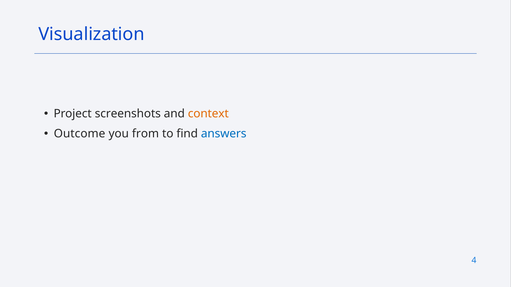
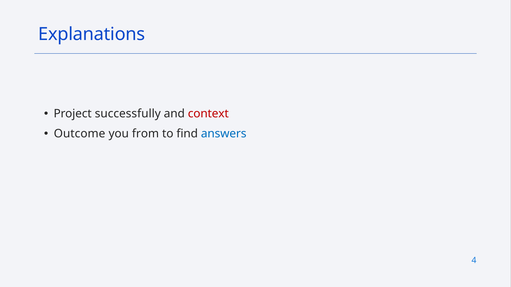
Visualization: Visualization -> Explanations (92, 34)
screenshots: screenshots -> successfully (128, 114)
context colour: orange -> red (208, 114)
